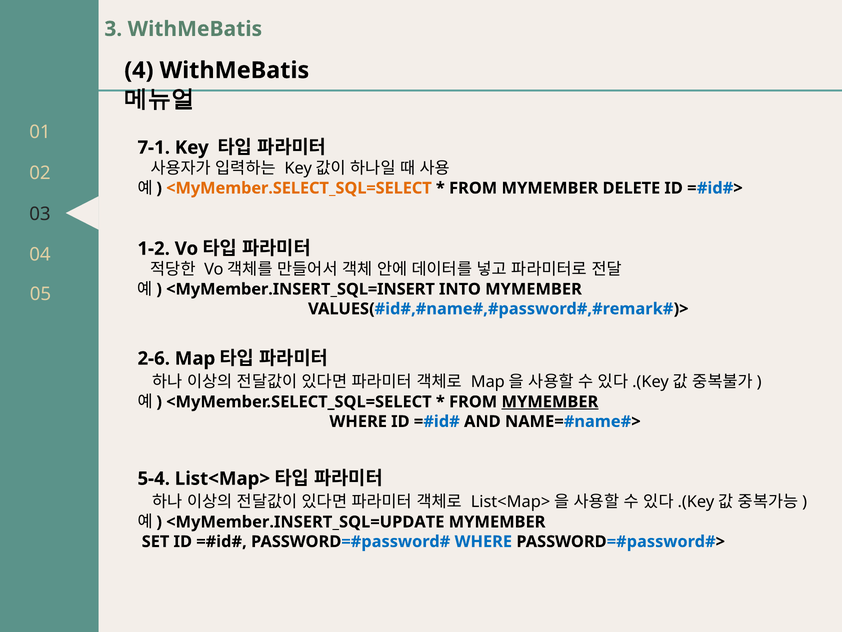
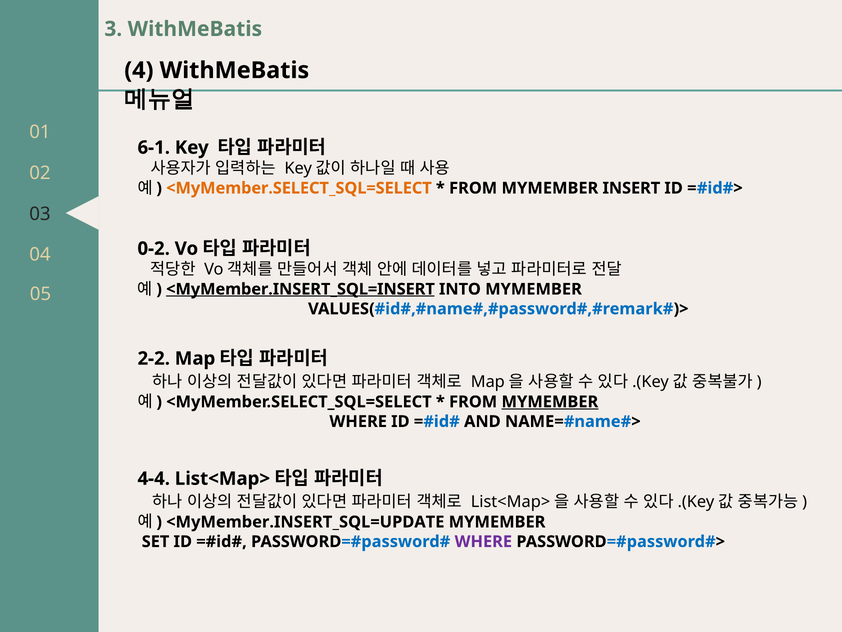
7-1: 7-1 -> 6-1 (154, 147)
DELETE: DELETE -> INSERT (631, 188)
1-2: 1-2 -> 0-2 (154, 248)
<MyMember.INSERT_SQL=INSERT underline: none -> present (300, 289)
2-6: 2-6 -> 2-2 (154, 358)
5-4: 5-4 -> 4-4 (154, 478)
WHERE colour: blue -> purple (483, 541)
